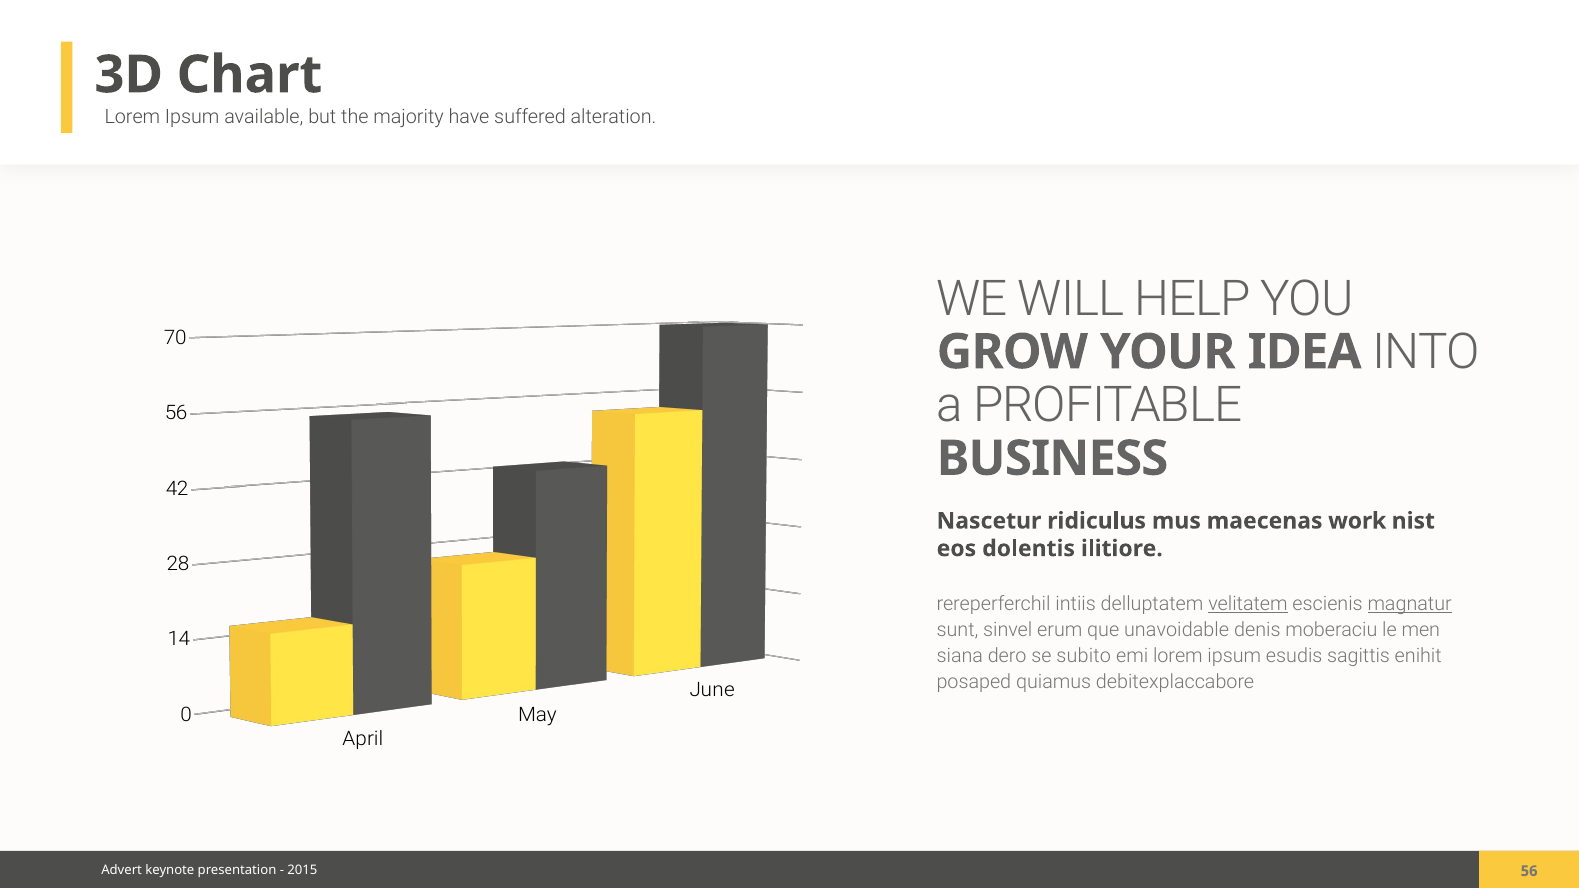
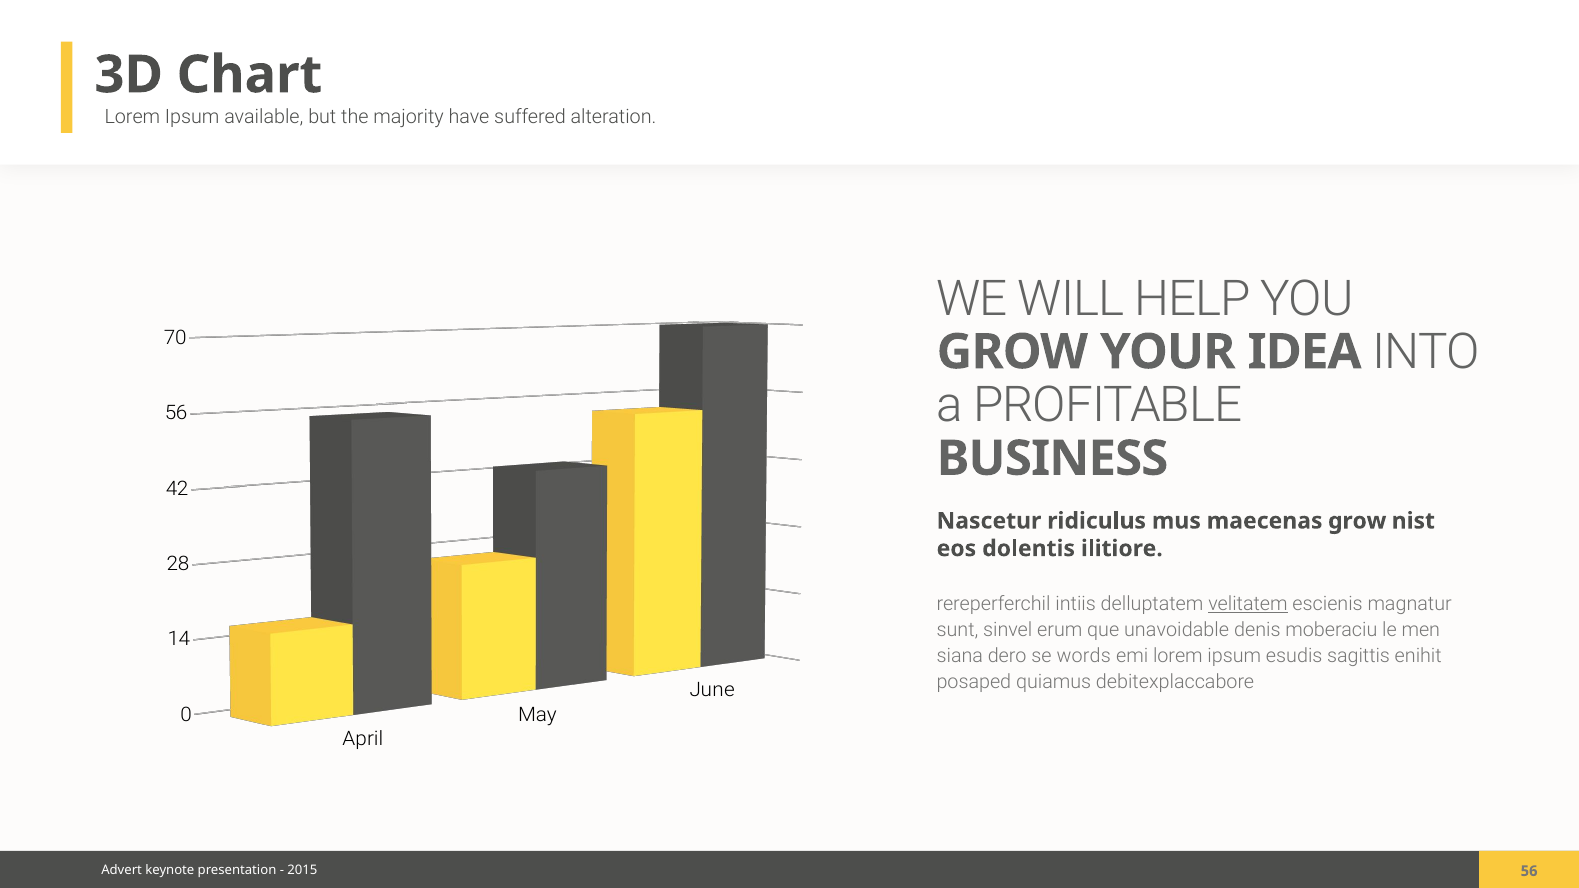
maecenas work: work -> grow (1357, 521)
magnatur underline: present -> none (1410, 604)
subito: subito -> words (1084, 656)
